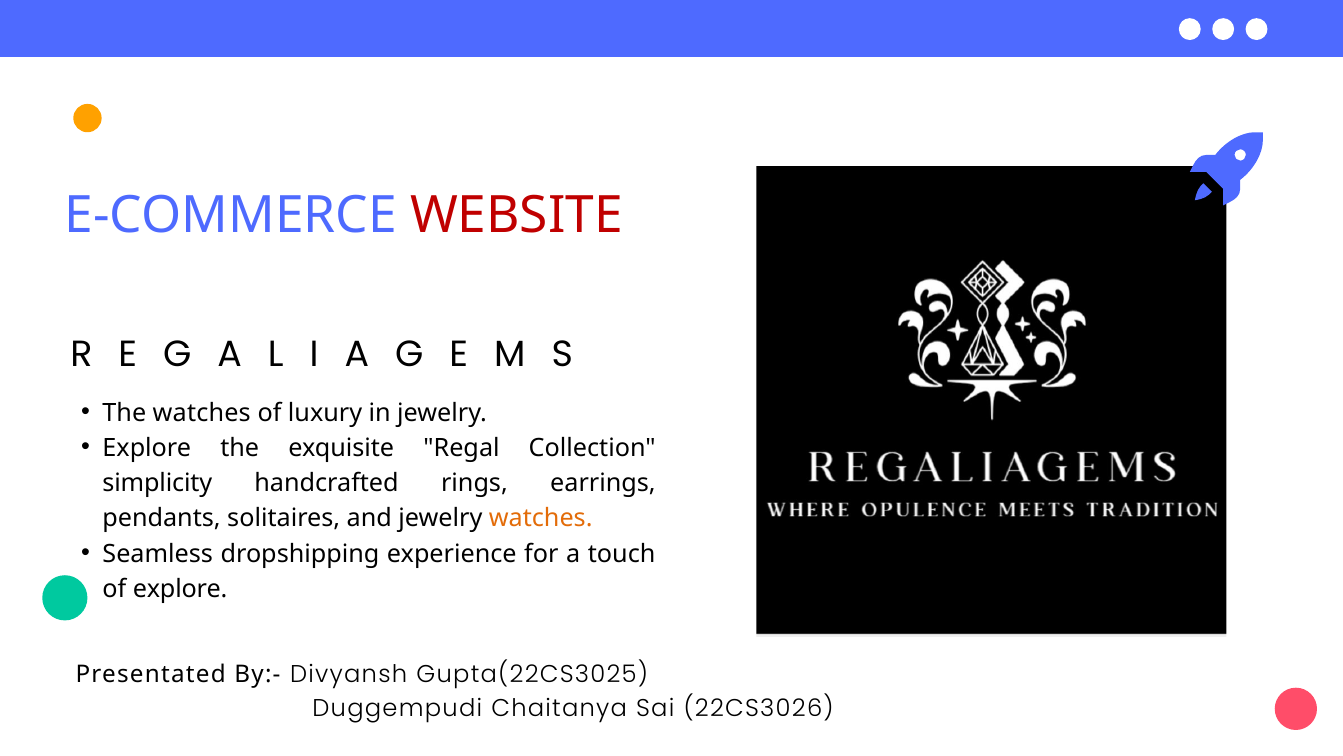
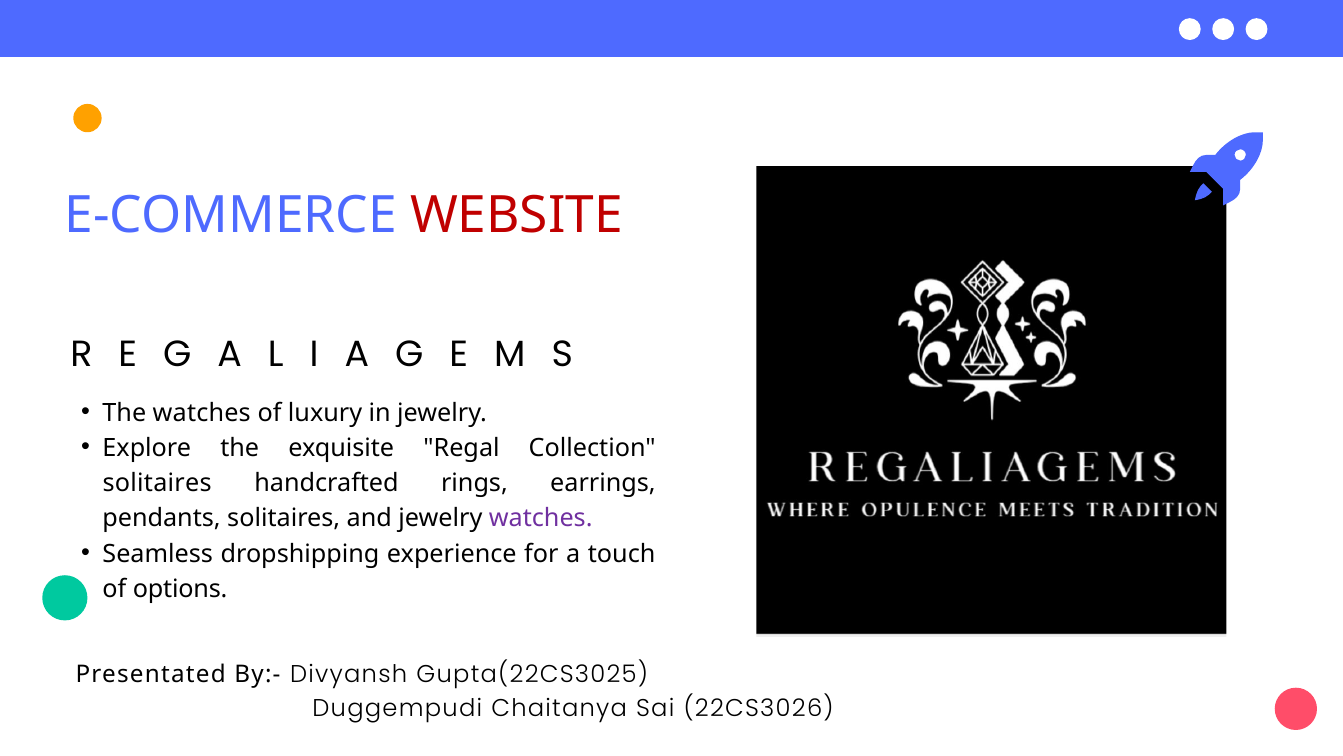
simplicity: simplicity -> solitaires (157, 483)
watches colour: orange -> purple (541, 518)
of explore: explore -> options (180, 589)
